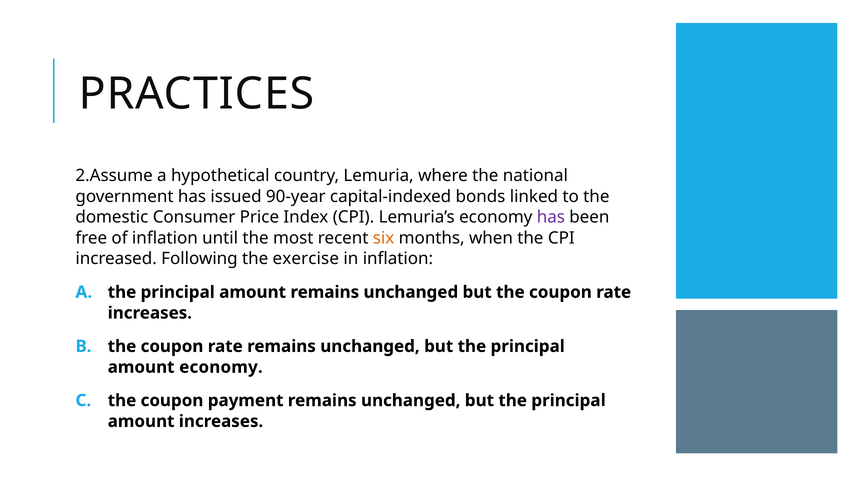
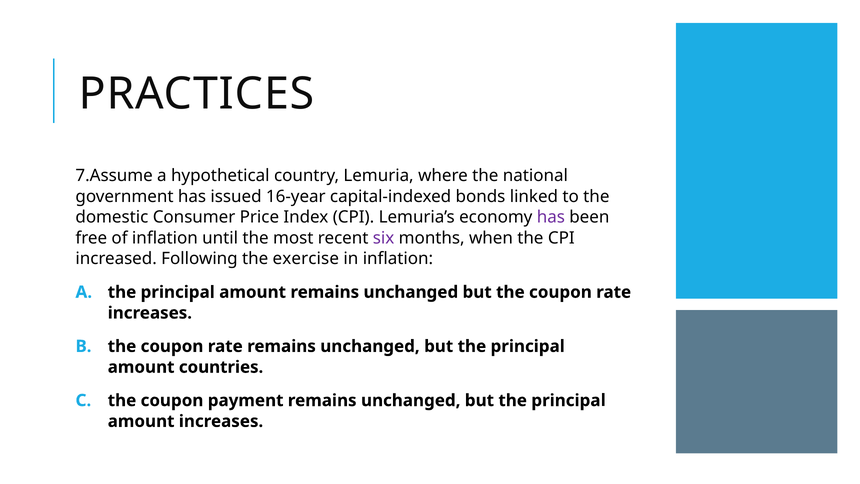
2.Assume: 2.Assume -> 7.Assume (114, 175)
90-year: 90-year -> 16-year (296, 196)
six colour: orange -> purple (384, 238)
amount economy: economy -> countries (221, 367)
